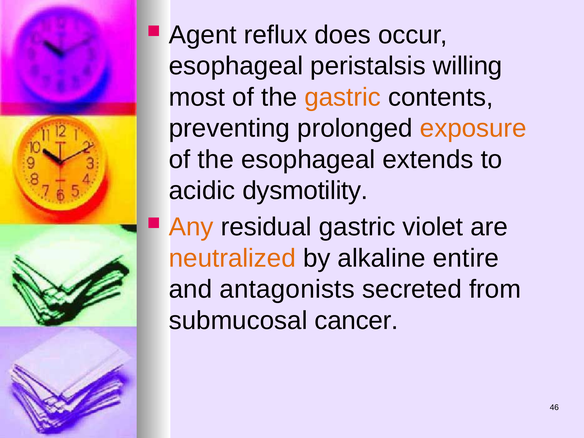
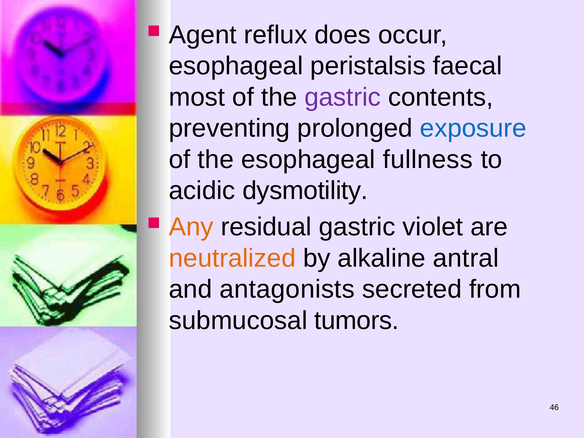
willing: willing -> faecal (468, 66)
gastric colour: orange -> purple (343, 97)
exposure colour: orange -> blue (473, 128)
extends: extends -> fullness (428, 160)
entire: entire -> antral (466, 258)
cancer: cancer -> tumors (357, 320)
